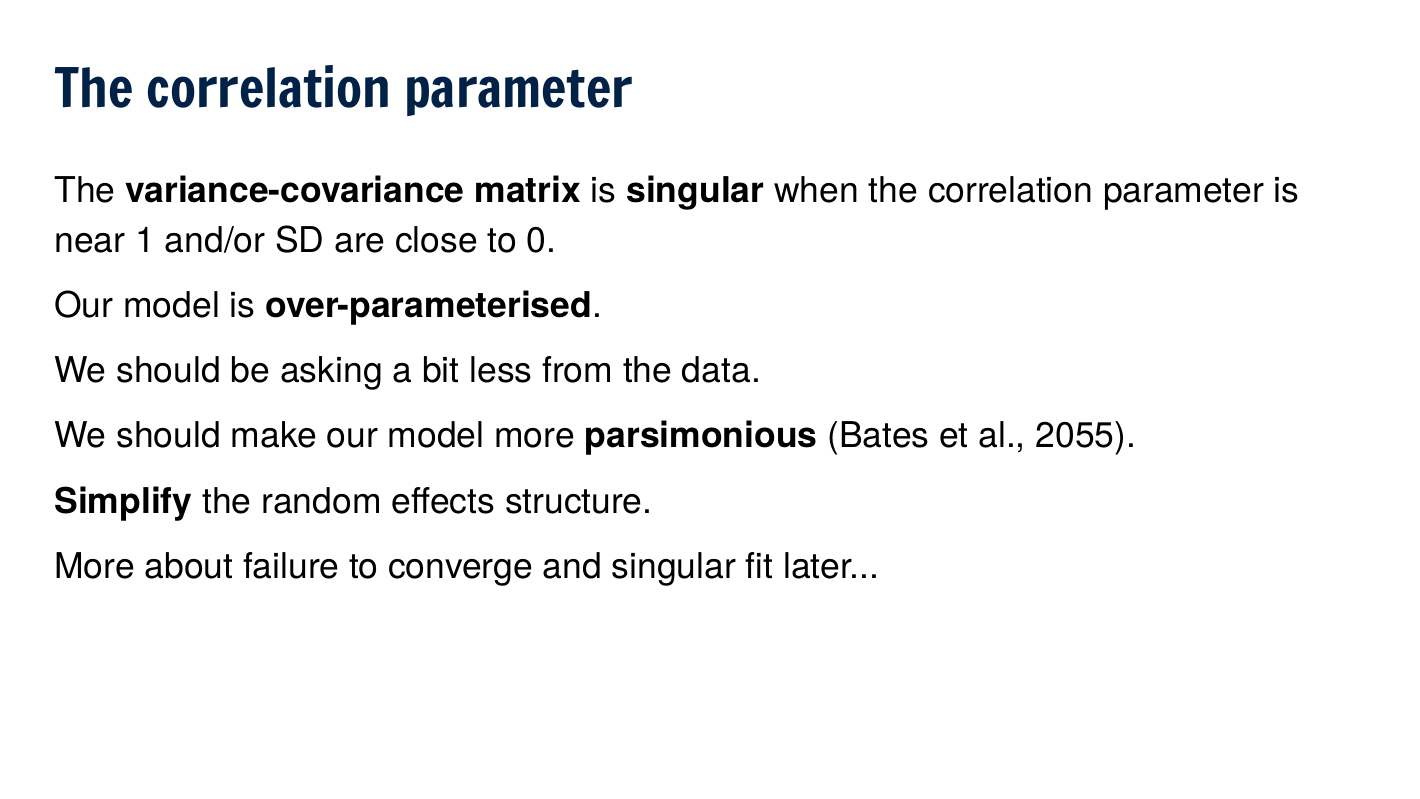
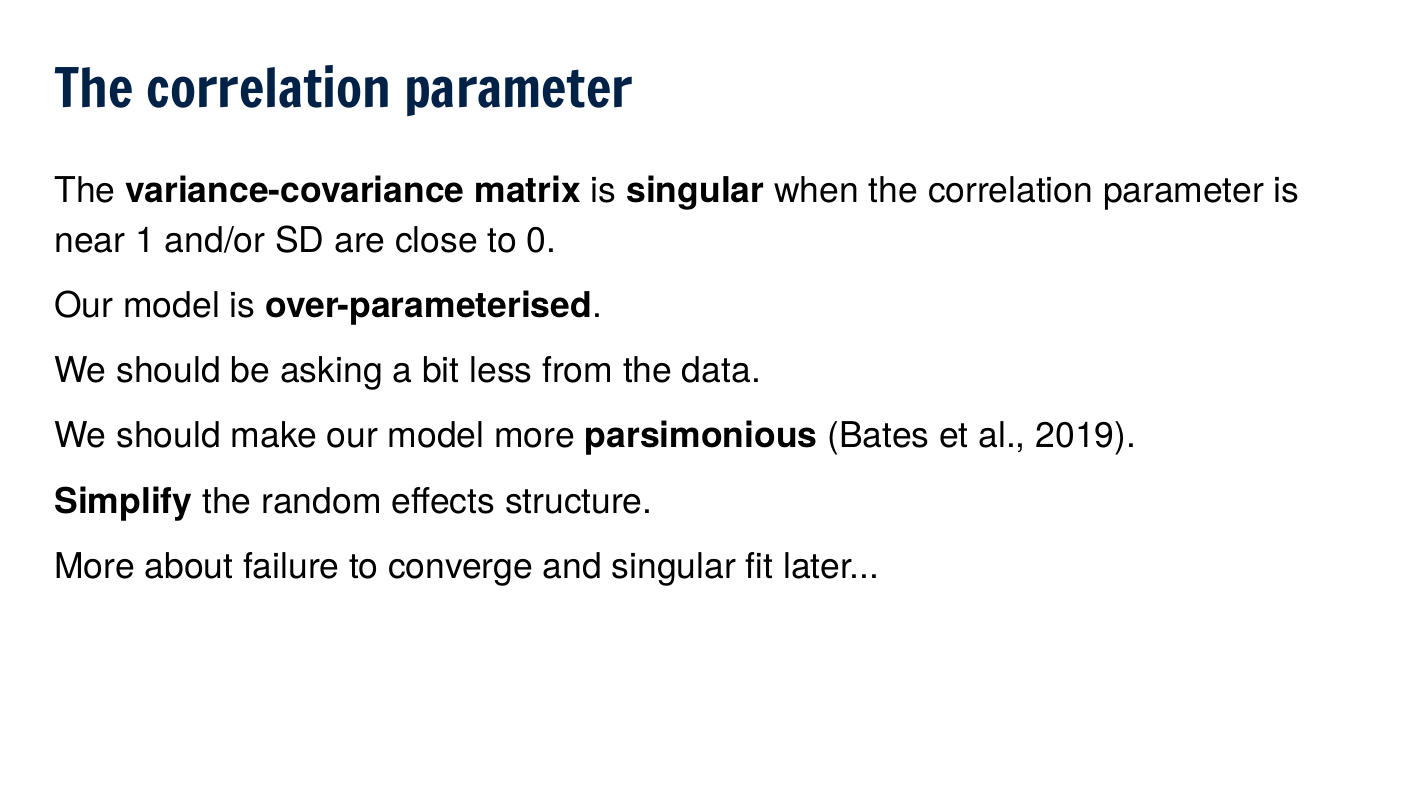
2055: 2055 -> 2019 (1086, 436)
